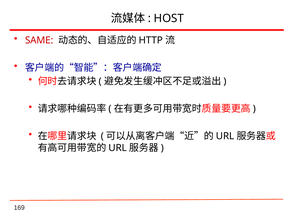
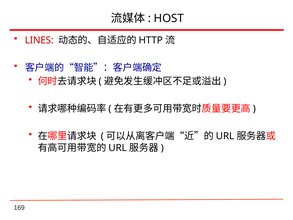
SAME: SAME -> LINES (39, 40)
